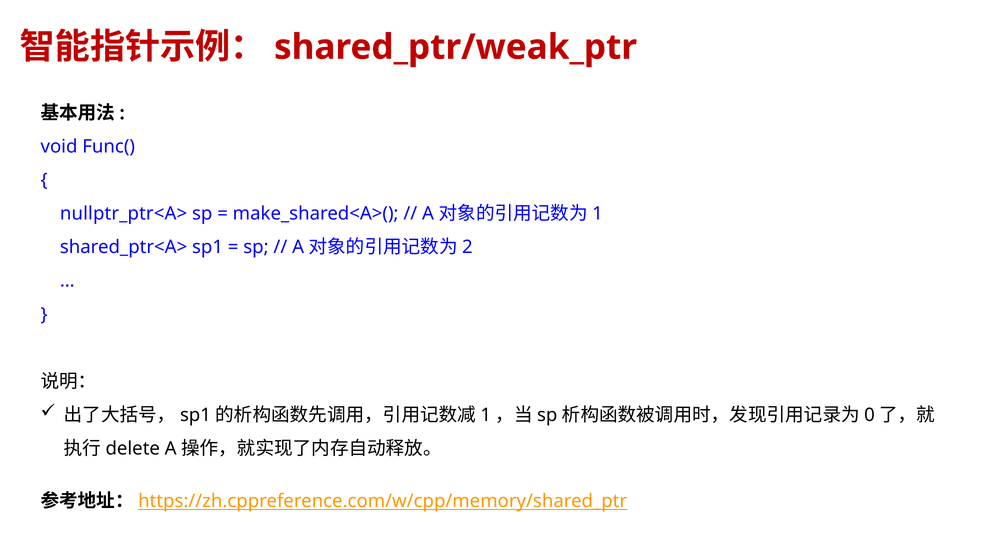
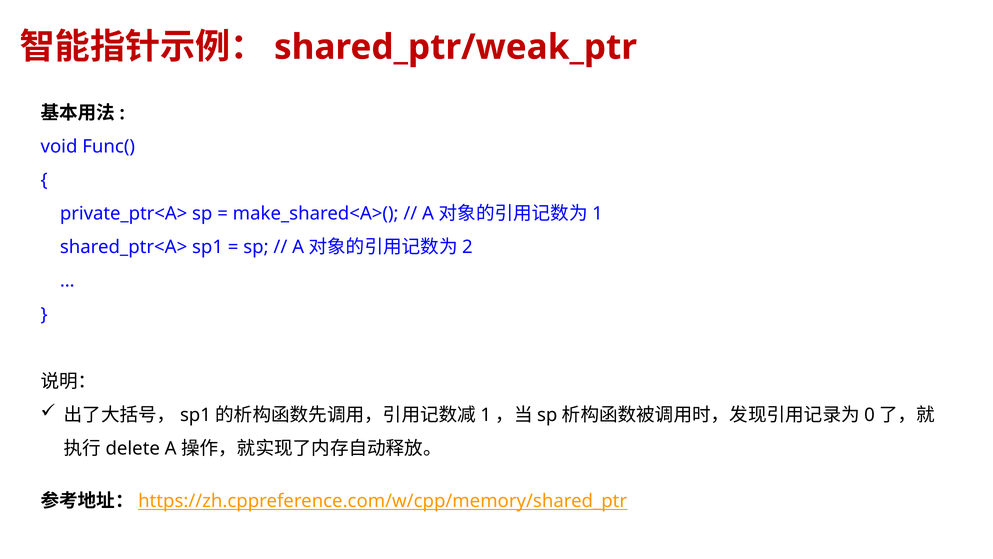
nullptr_ptr<A>: nullptr_ptr<A> -> private_ptr<A> (124, 214)
